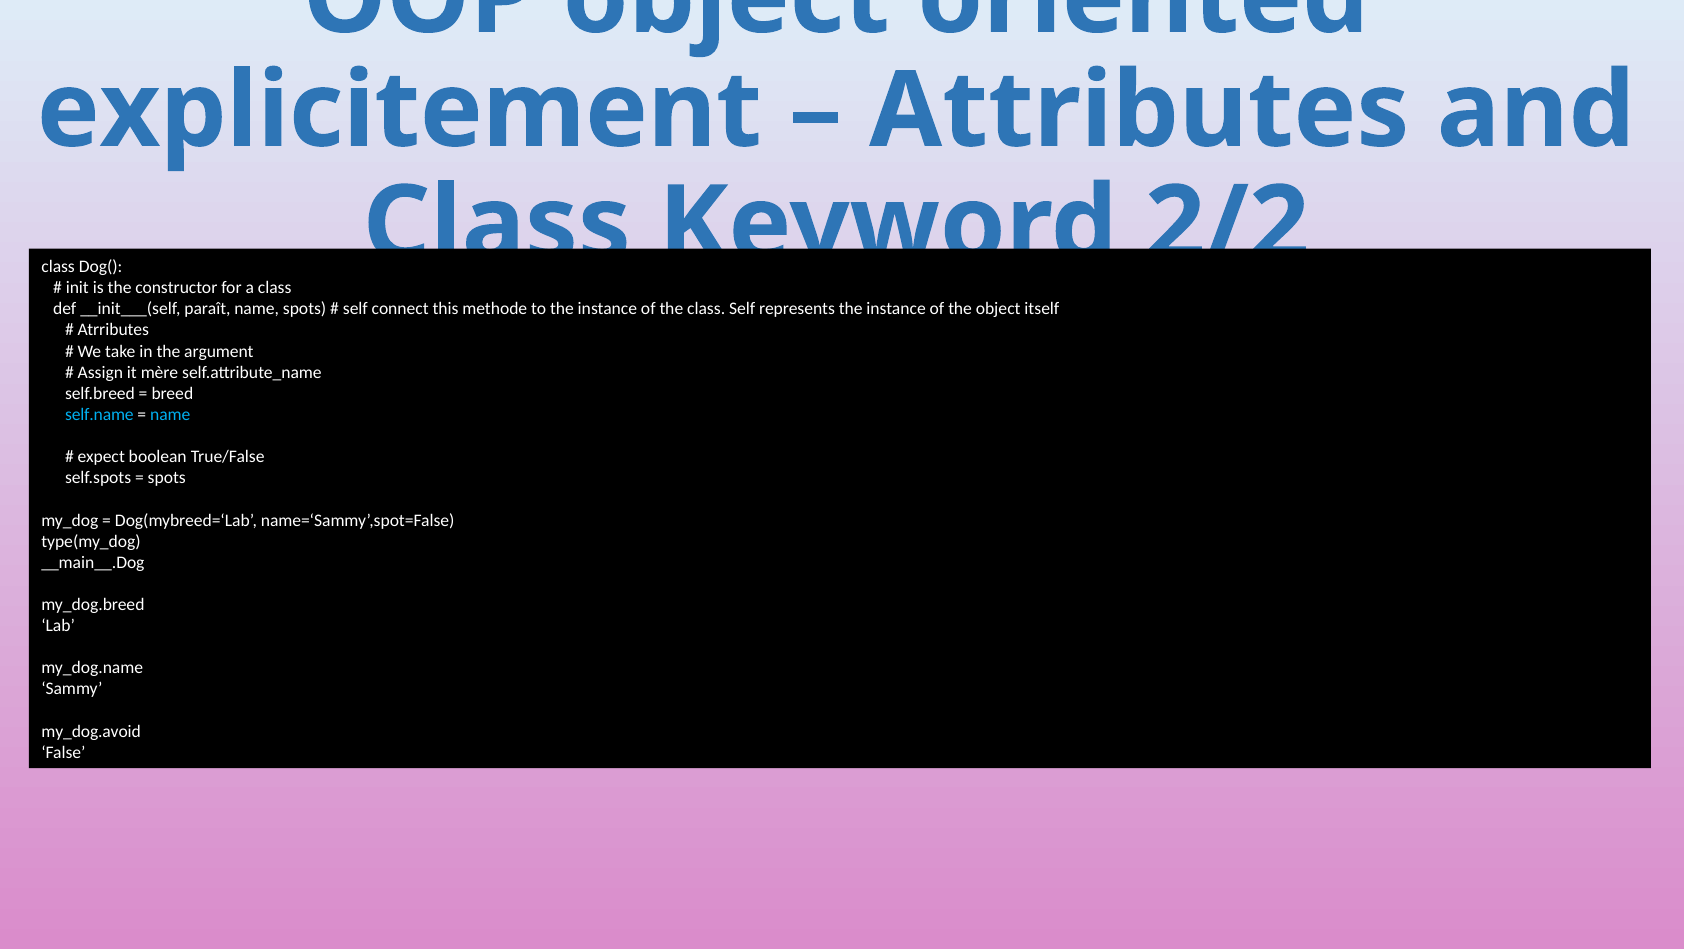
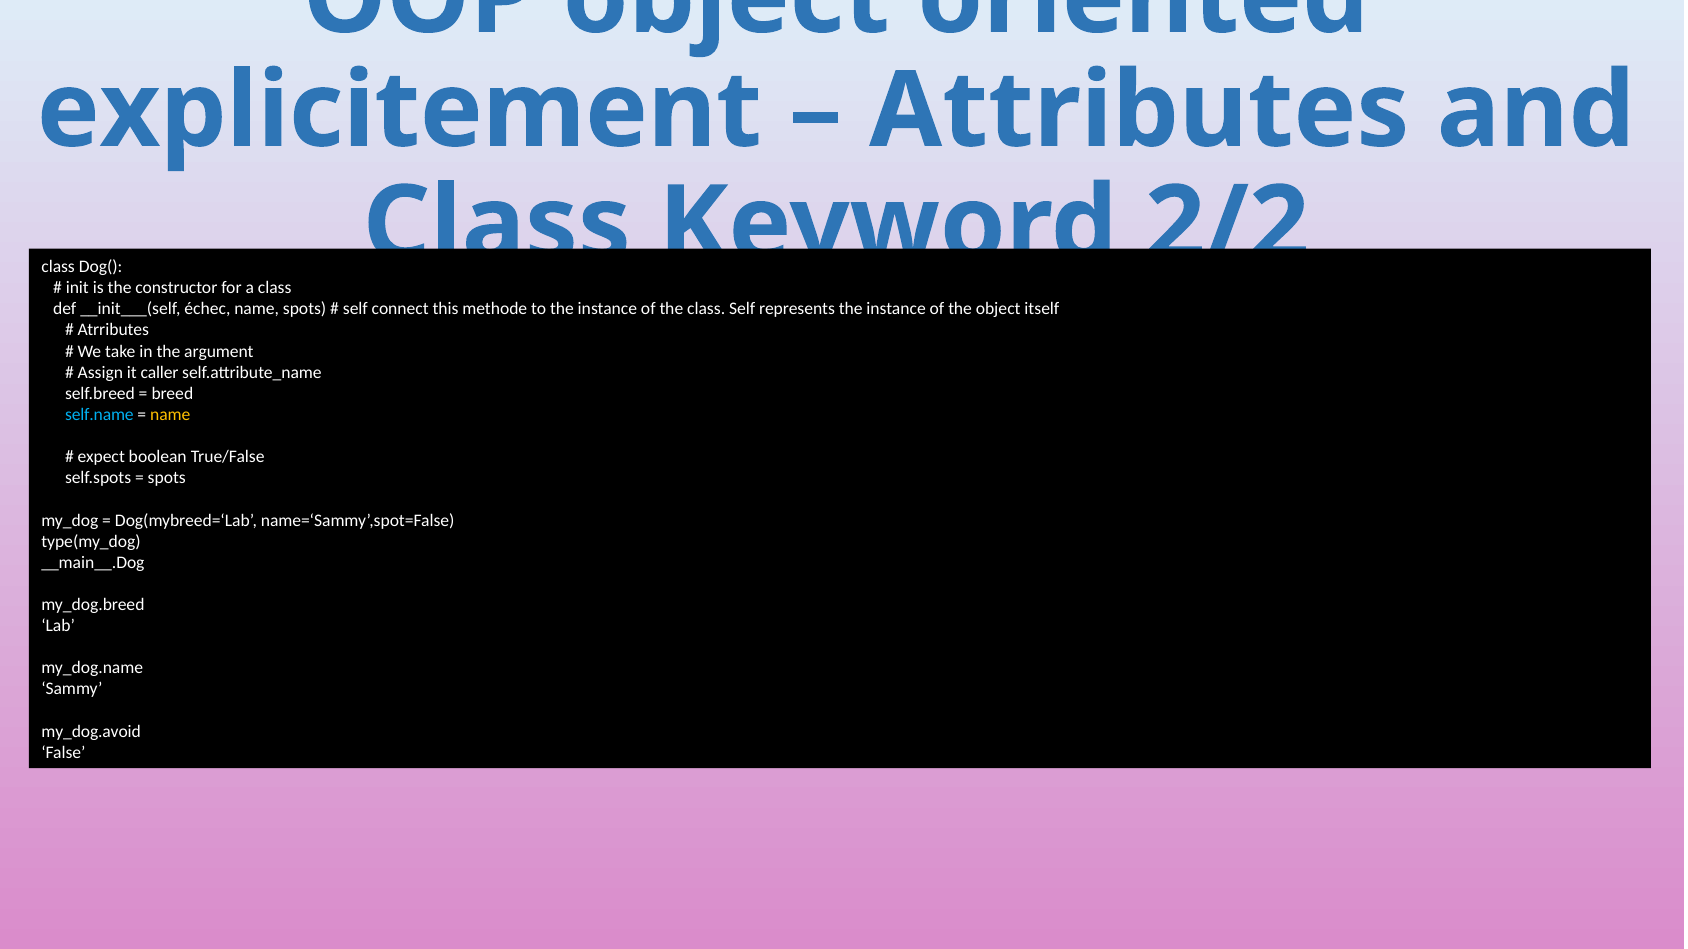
paraît: paraît -> échec (207, 309)
mère: mère -> caller (160, 373)
name colour: light blue -> yellow (170, 415)
